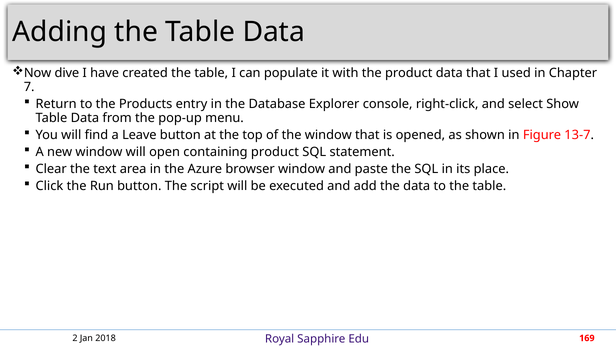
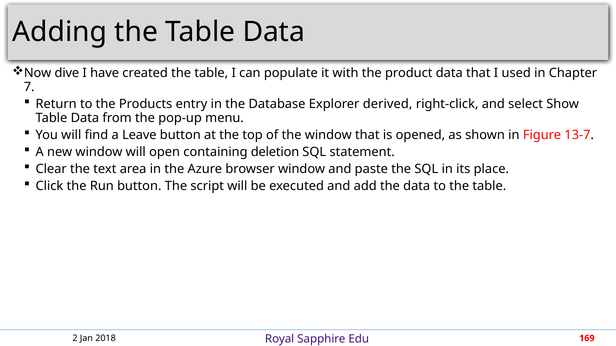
console: console -> derived (388, 104)
containing product: product -> deletion (275, 152)
